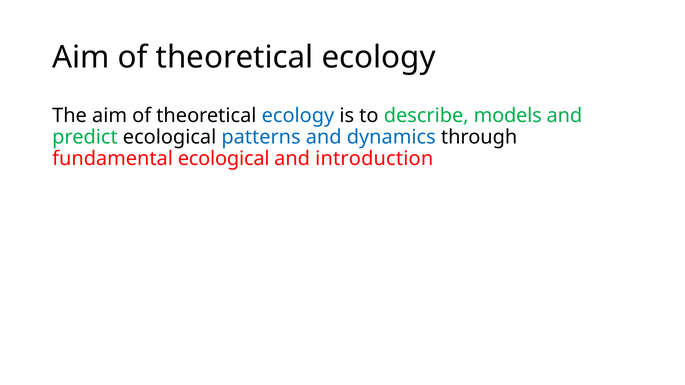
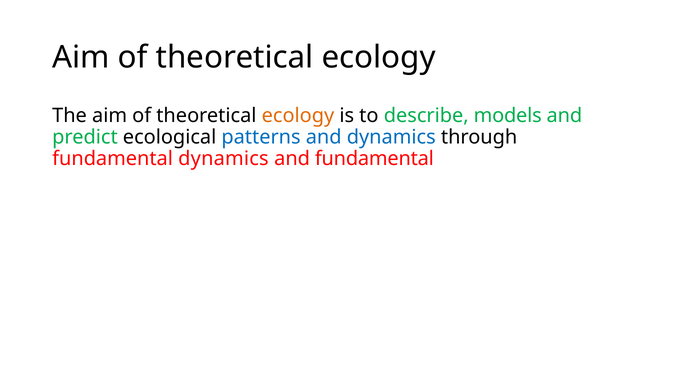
ecology colour: blue -> orange (298, 116)
fundamental ecological: ecological -> dynamics (223, 159)
and introduction: introduction -> fundamental (374, 159)
